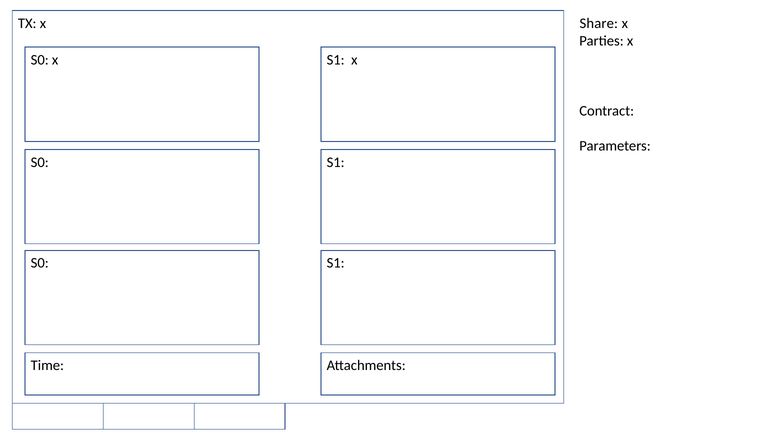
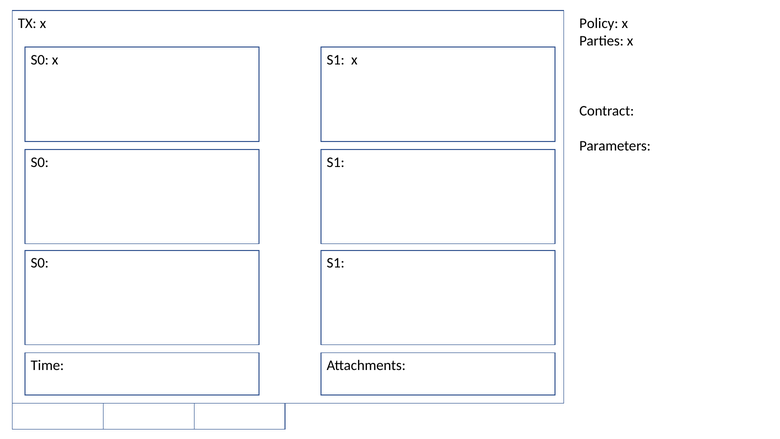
Share: Share -> Policy (599, 23)
